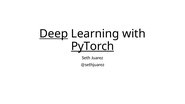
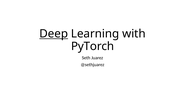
PyTorch underline: present -> none (93, 46)
